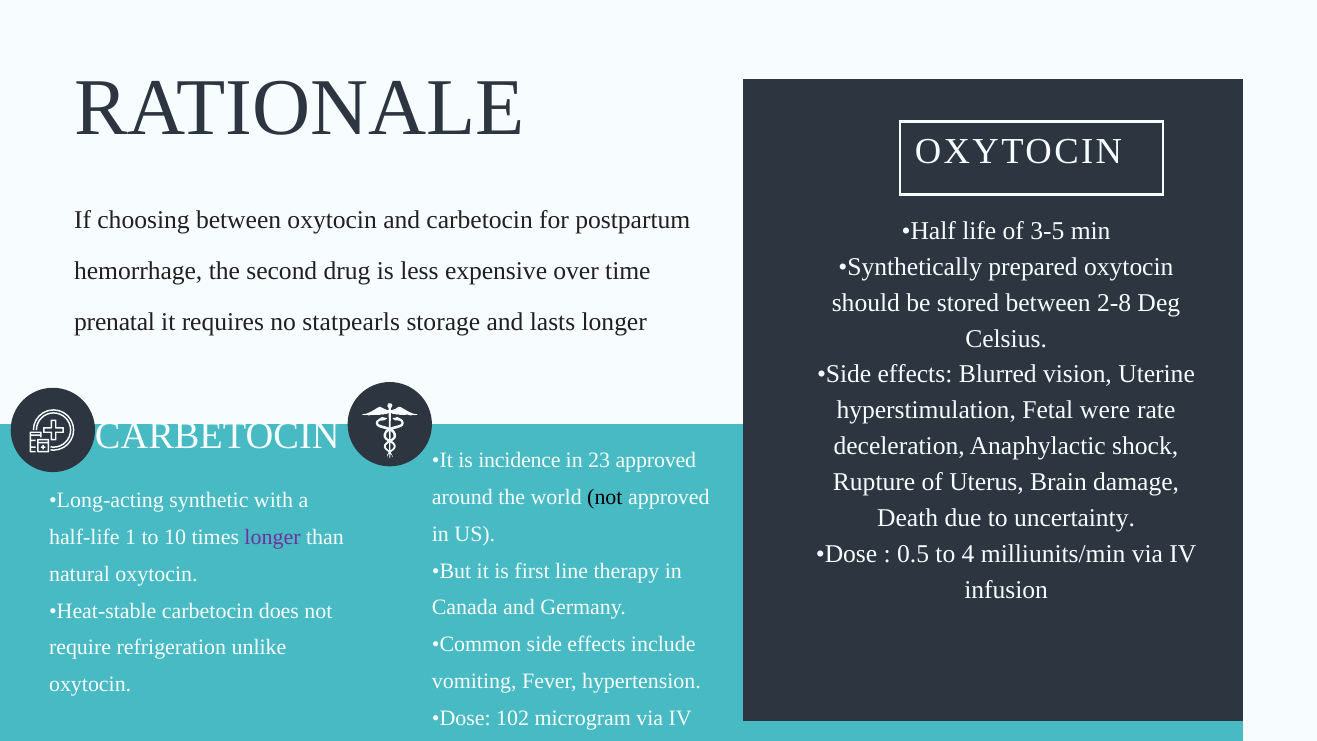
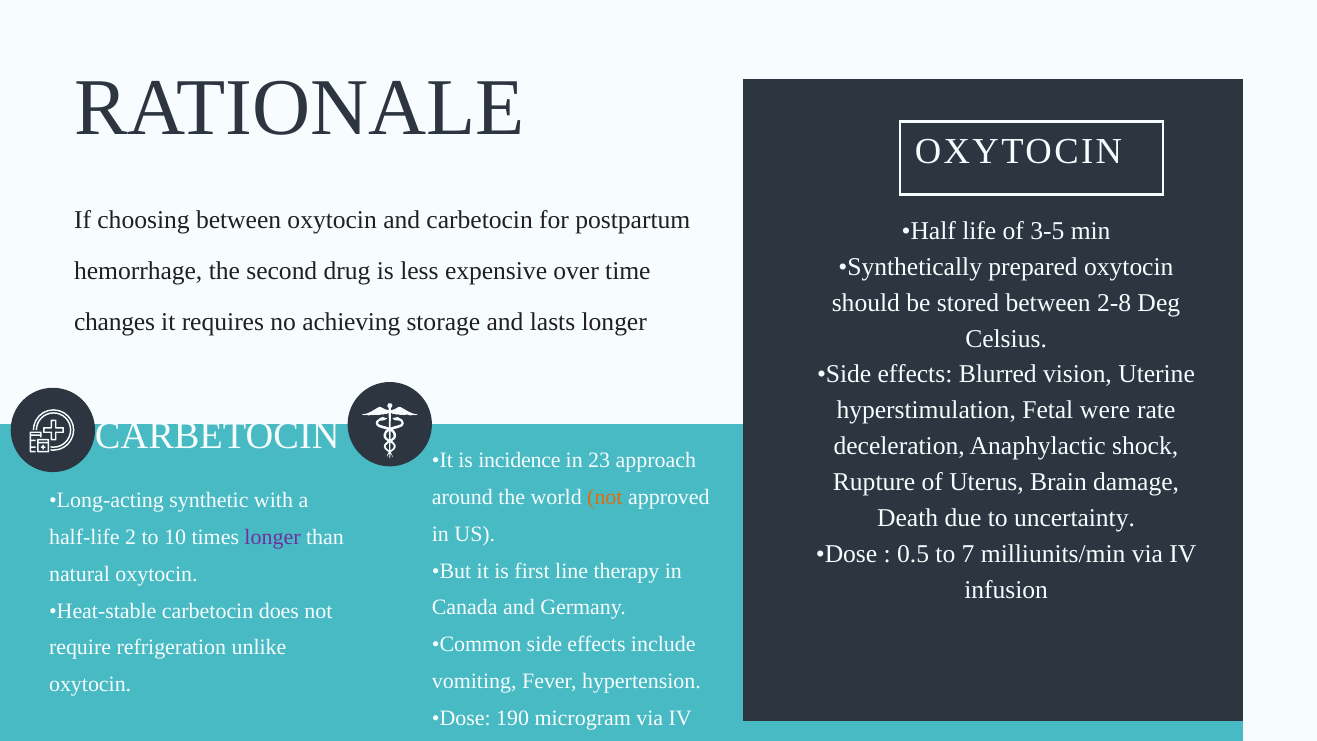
prenatal: prenatal -> changes (115, 322)
statpearls: statpearls -> achieving (351, 322)
23 approved: approved -> approach (656, 460)
not colour: black -> orange (605, 497)
1: 1 -> 2 (131, 537)
4: 4 -> 7 (968, 554)
102: 102 -> 190 (513, 718)
